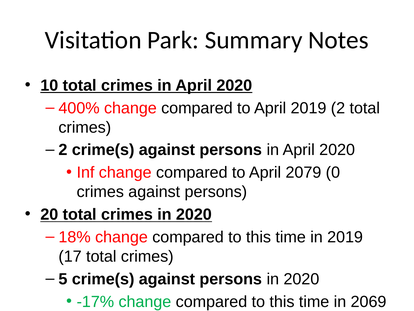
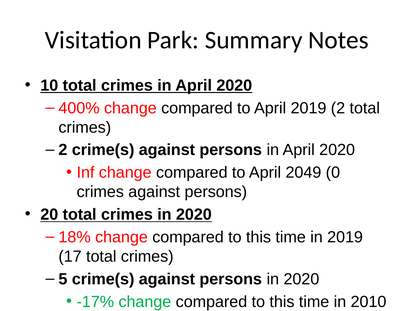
2079: 2079 -> 2049 (303, 172)
2069: 2069 -> 2010 (369, 301)
